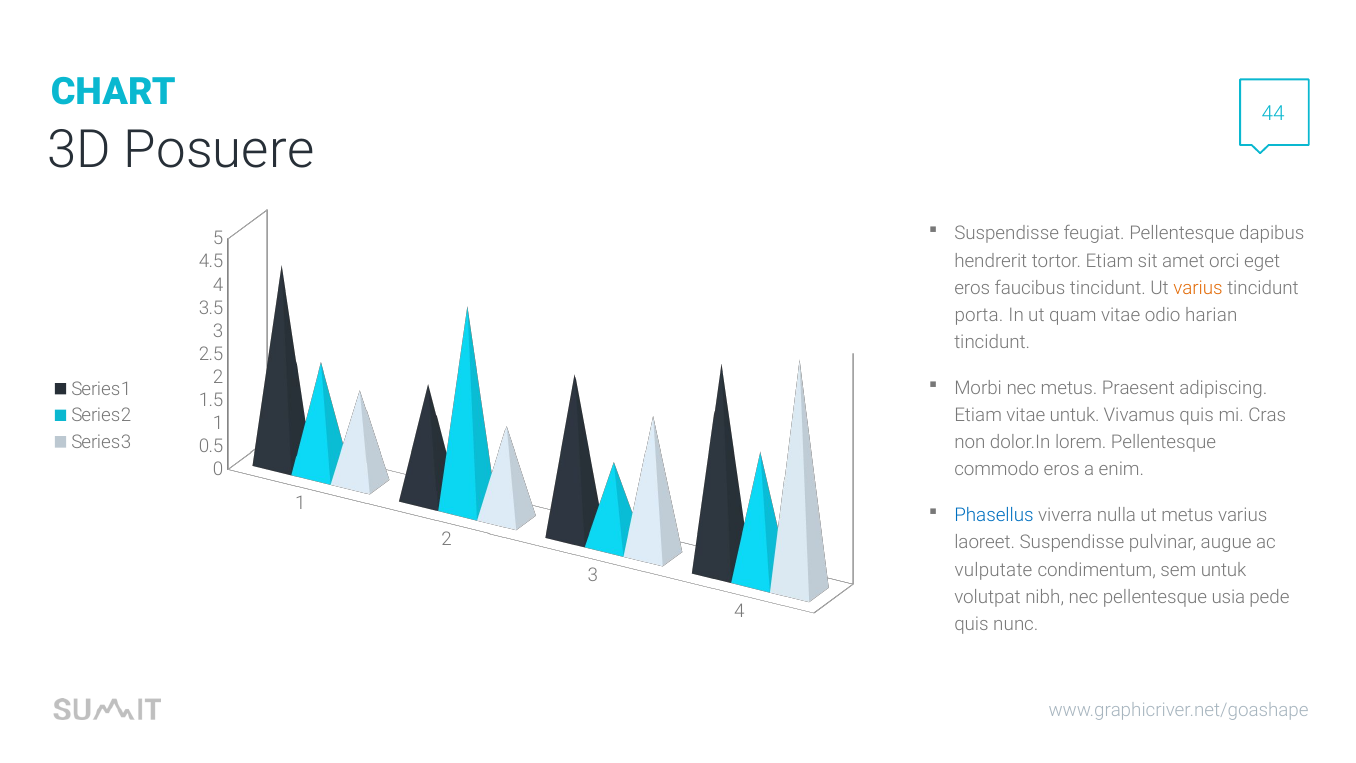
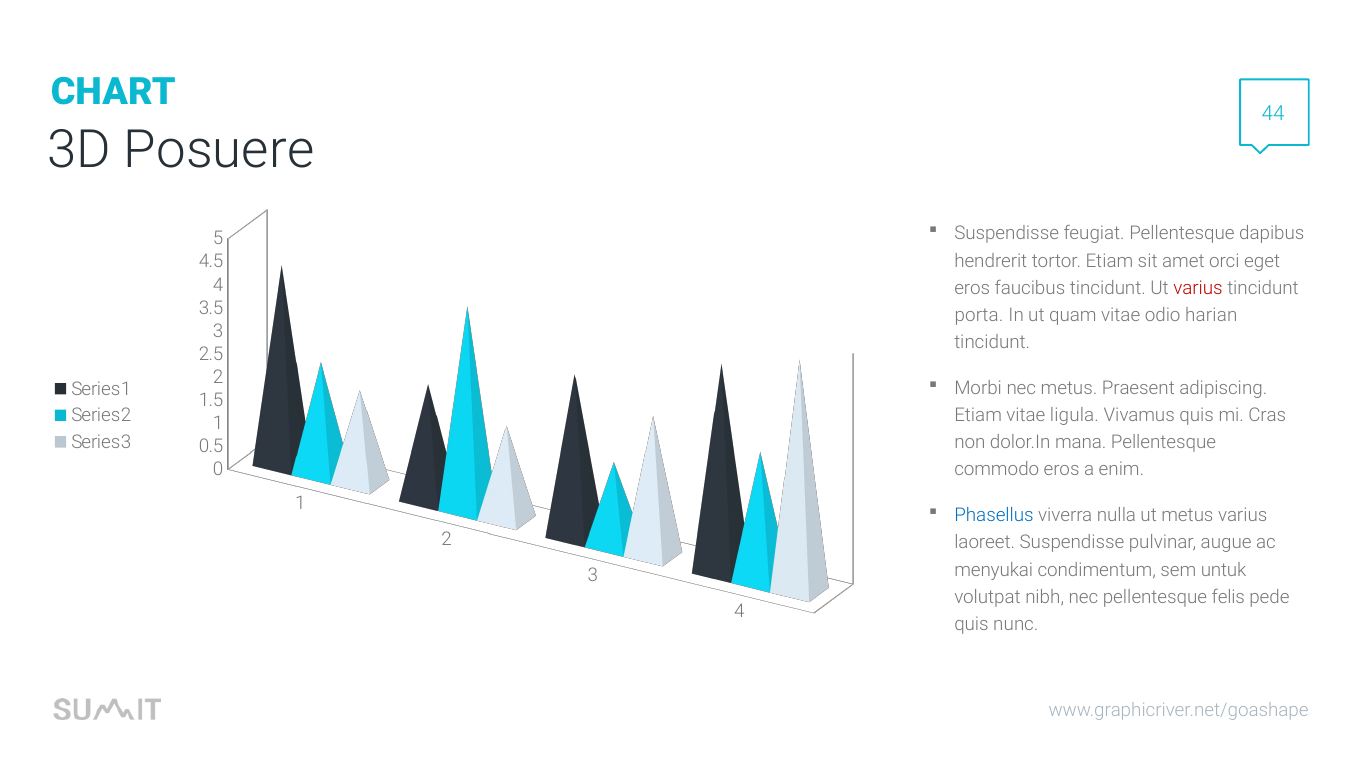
varius colour: orange -> red (1198, 288)
vitae untuk: untuk -> ligula (1074, 415)
lorem: lorem -> mana (1081, 442)
vulputate: vulputate -> menyukai (994, 570)
usia: usia -> felis (1228, 597)
